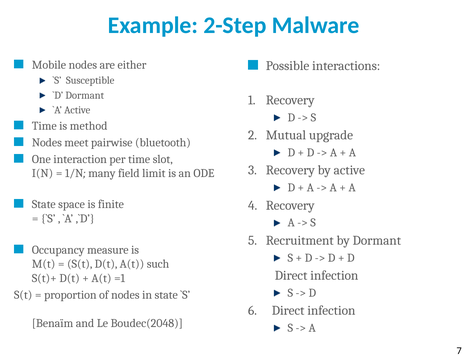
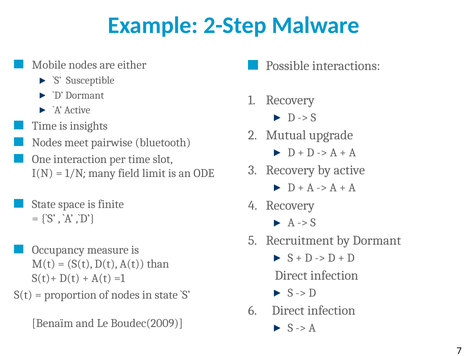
method: method -> insights (89, 126)
such: such -> than (158, 264)
Boudec(2048: Boudec(2048 -> Boudec(2009 (147, 324)
